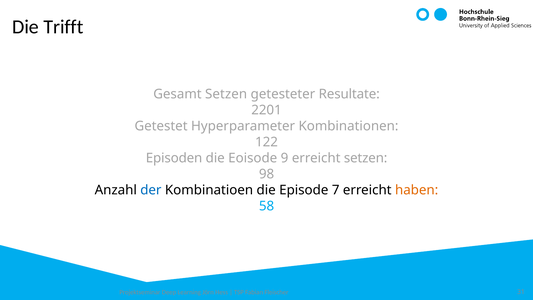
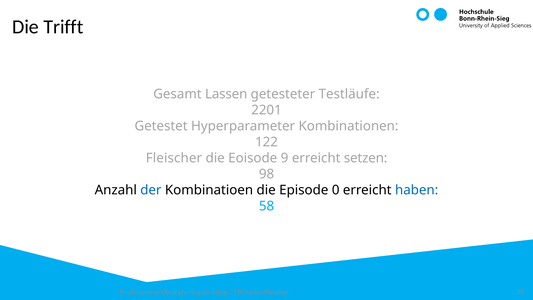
Gesamt Setzen: Setzen -> Lassen (226, 94)
Resultate: Resultate -> Testläufe (349, 94)
Episoden: Episoden -> Fleischer (174, 158)
7: 7 -> 0 (336, 190)
haben colour: orange -> blue (417, 190)
